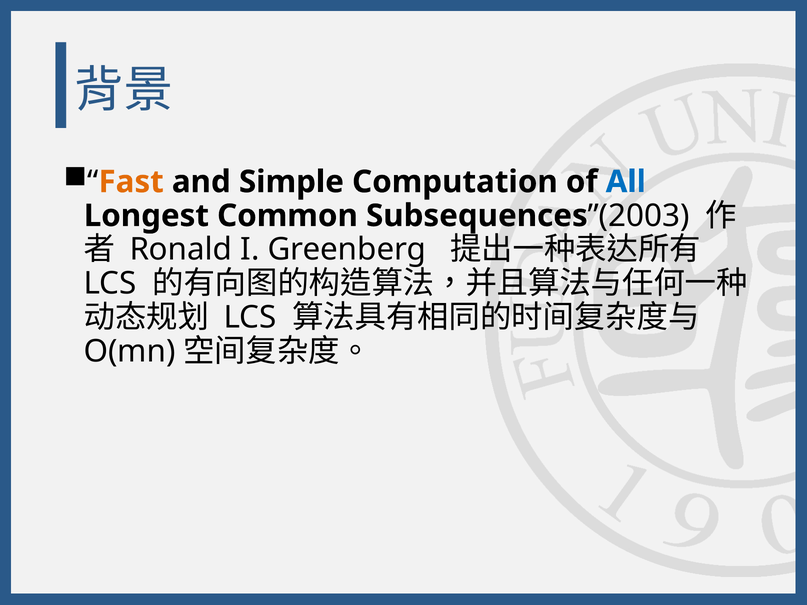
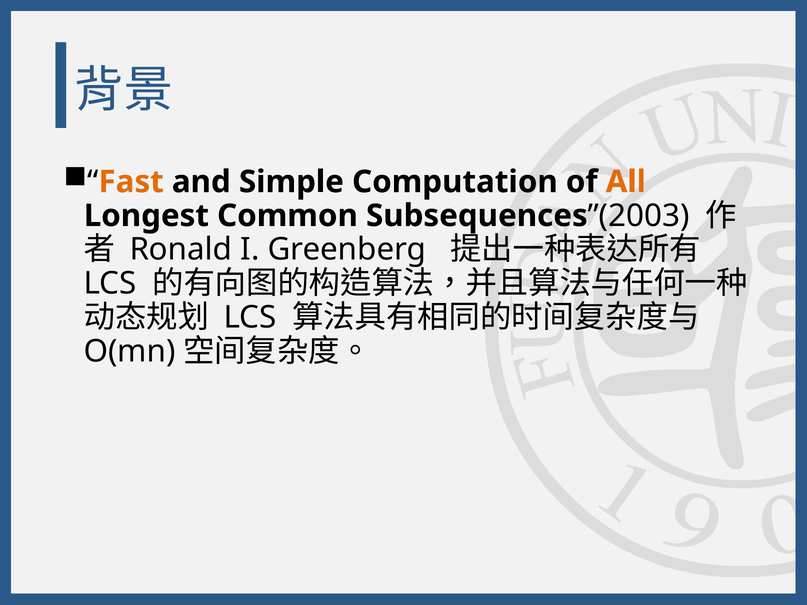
All colour: blue -> orange (626, 182)
